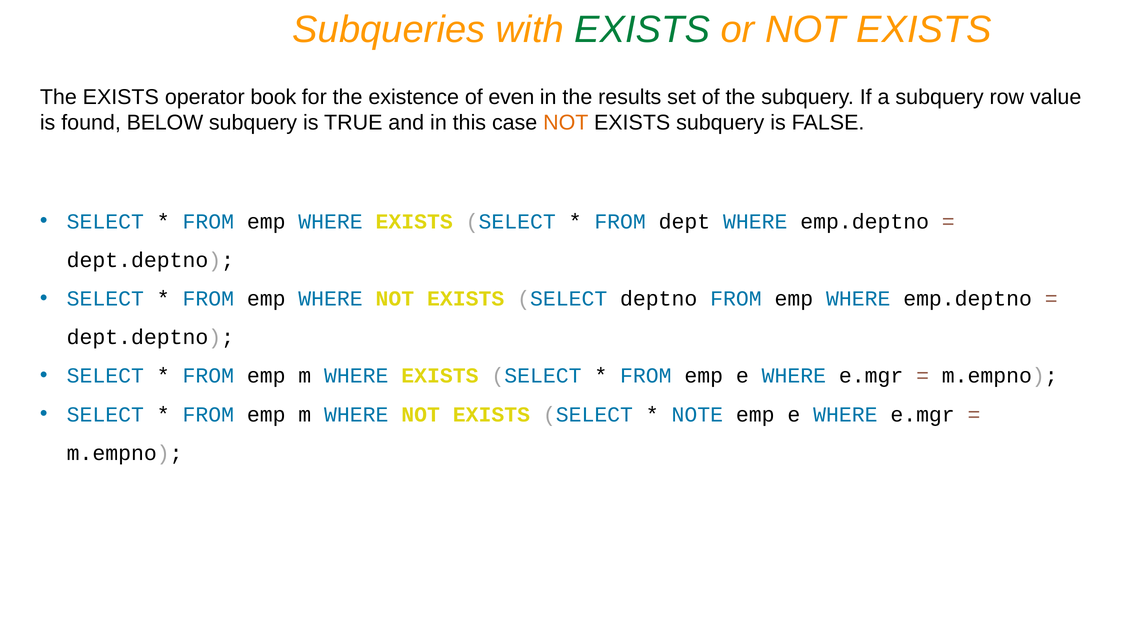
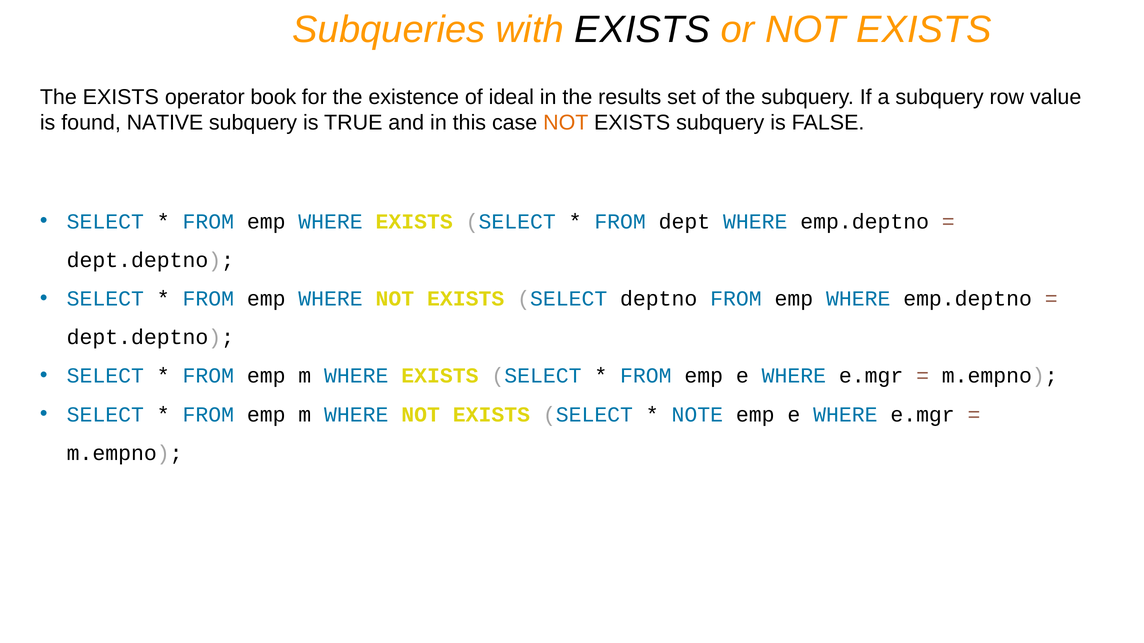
EXISTS colour: green -> black (642, 30)
even: even -> ideal (511, 97)
BELOW: BELOW -> NATIVE (165, 123)
